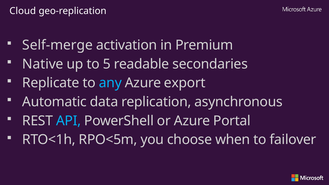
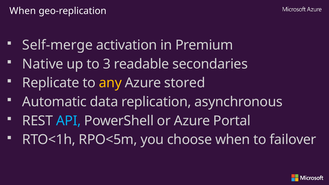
Cloud: Cloud -> When (23, 11)
5: 5 -> 3 (107, 64)
any colour: light blue -> yellow (110, 83)
export: export -> stored (185, 83)
